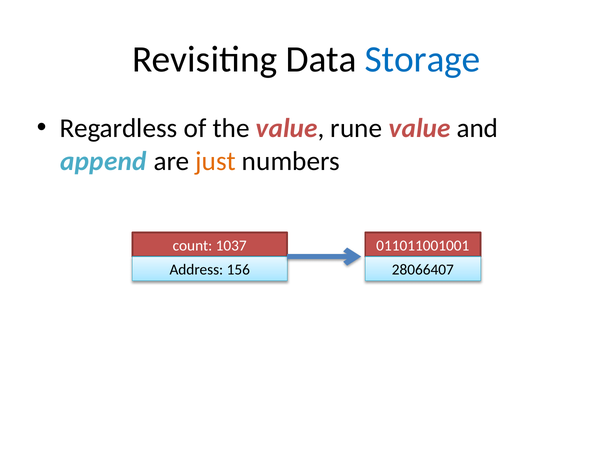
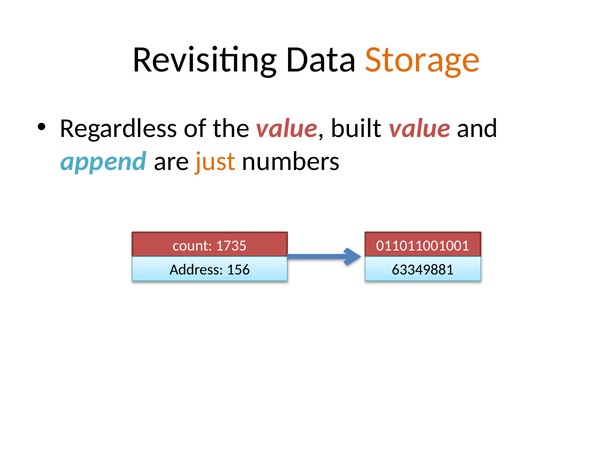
Storage colour: blue -> orange (423, 59)
rune: rune -> built (356, 129)
1037: 1037 -> 1735 (231, 246)
28066407: 28066407 -> 63349881 (423, 270)
